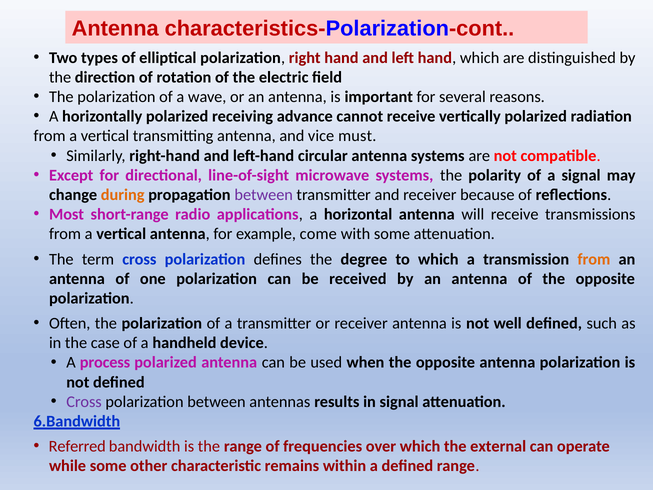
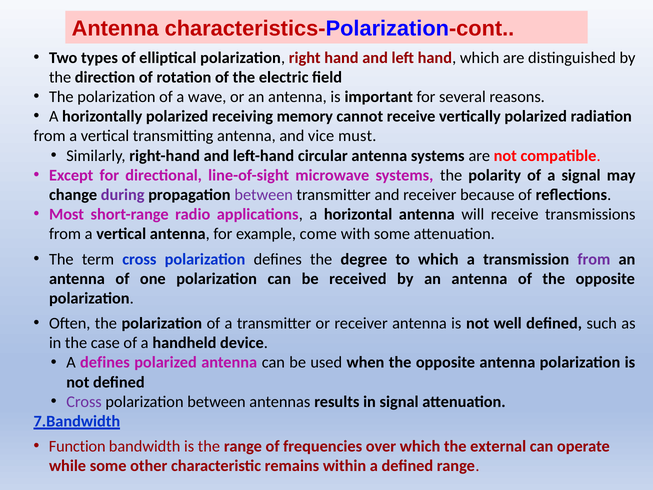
advance: advance -> memory (305, 116)
during colour: orange -> purple (123, 195)
from colour: orange -> purple (594, 259)
A process: process -> defines (105, 362)
6.Bandwidth: 6.Bandwidth -> 7.Bandwidth (77, 421)
Referred: Referred -> Function (77, 446)
